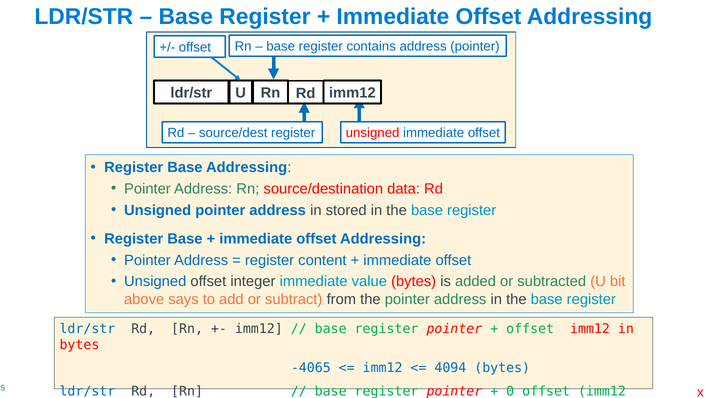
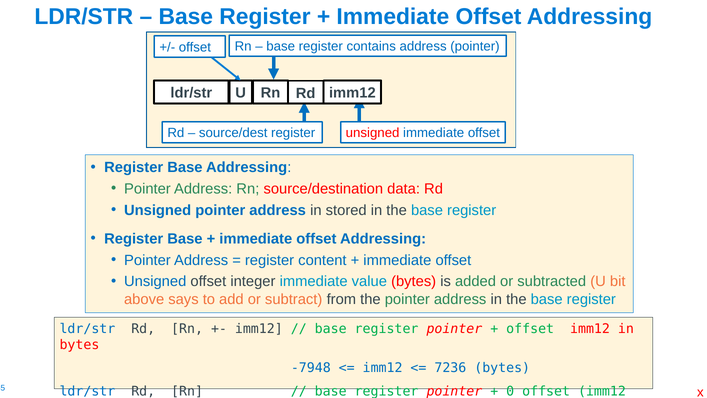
-4065: -4065 -> -7948 (311, 368)
4094: 4094 -> 7236 (450, 368)
